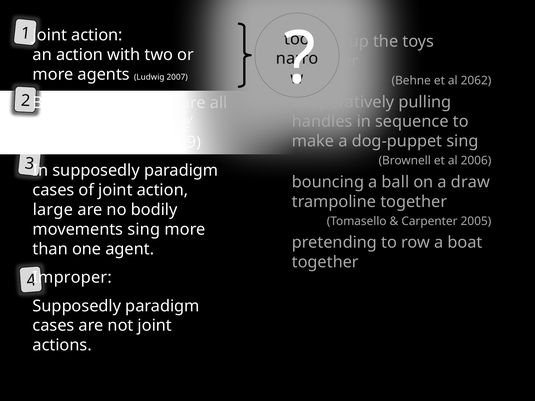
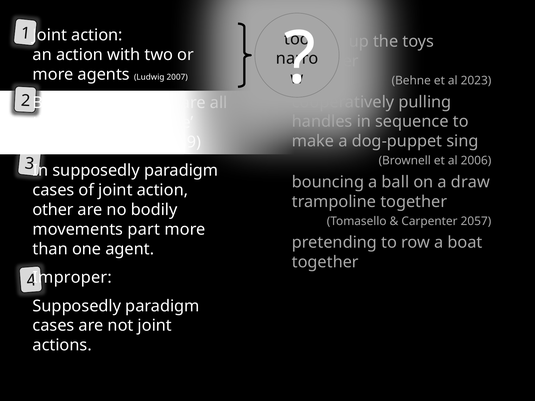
2062: 2062 -> 2023 (476, 81)
large: large -> other (53, 210)
2005: 2005 -> 2057 (476, 221)
movements sing: sing -> part (144, 230)
